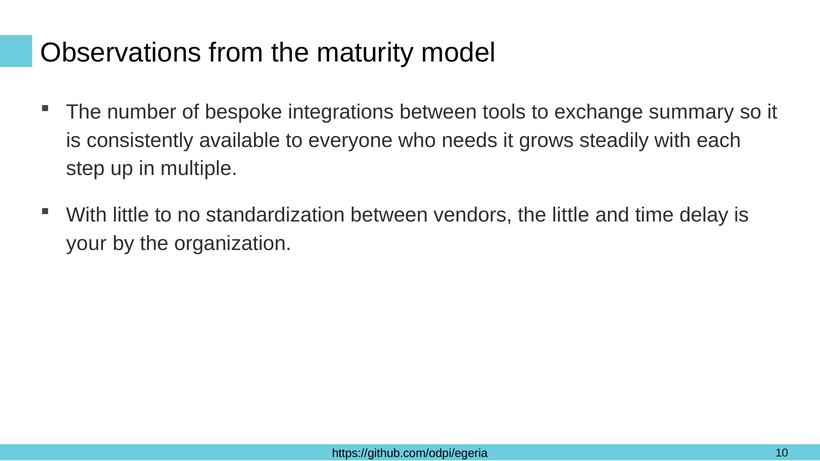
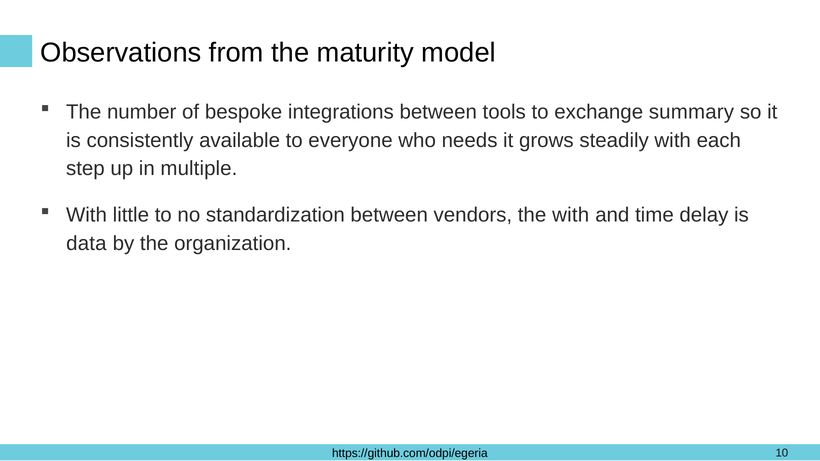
the little: little -> with (571, 215)
your: your -> data (86, 244)
